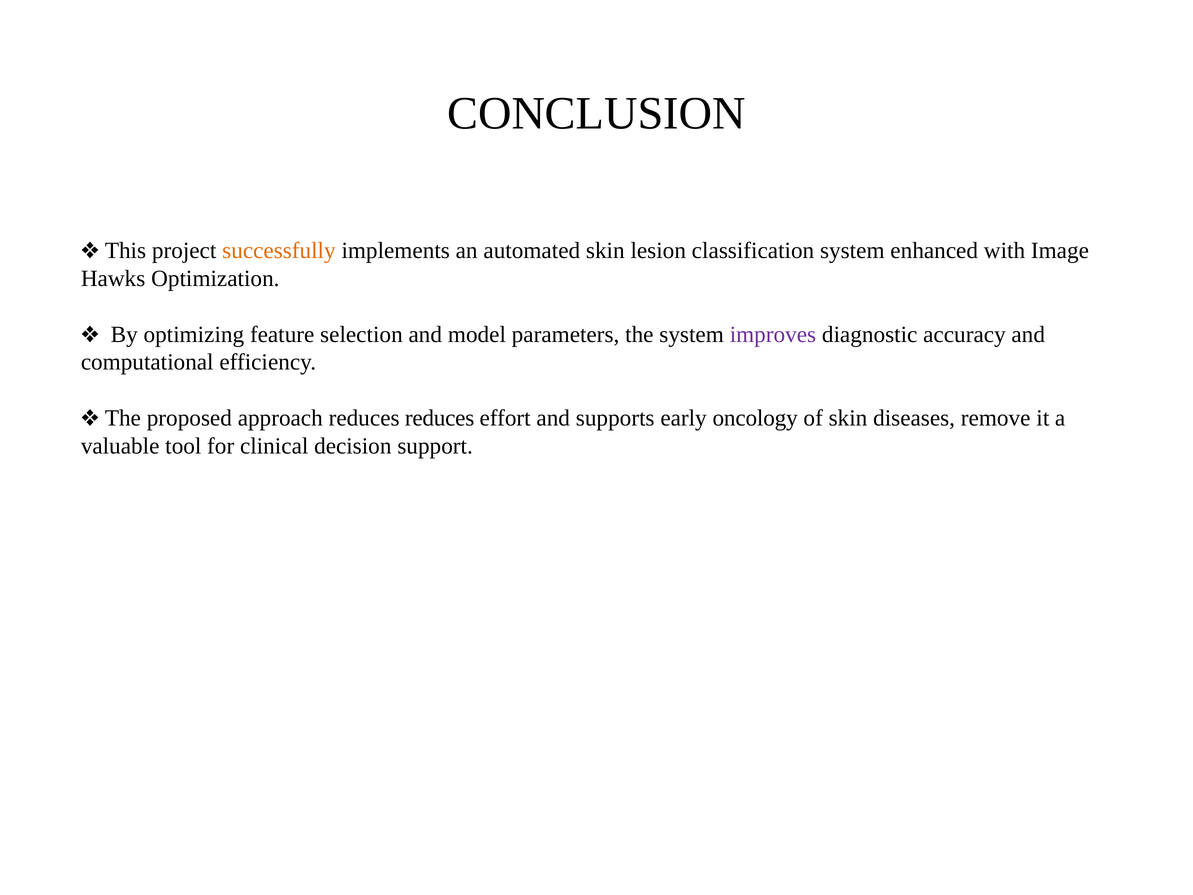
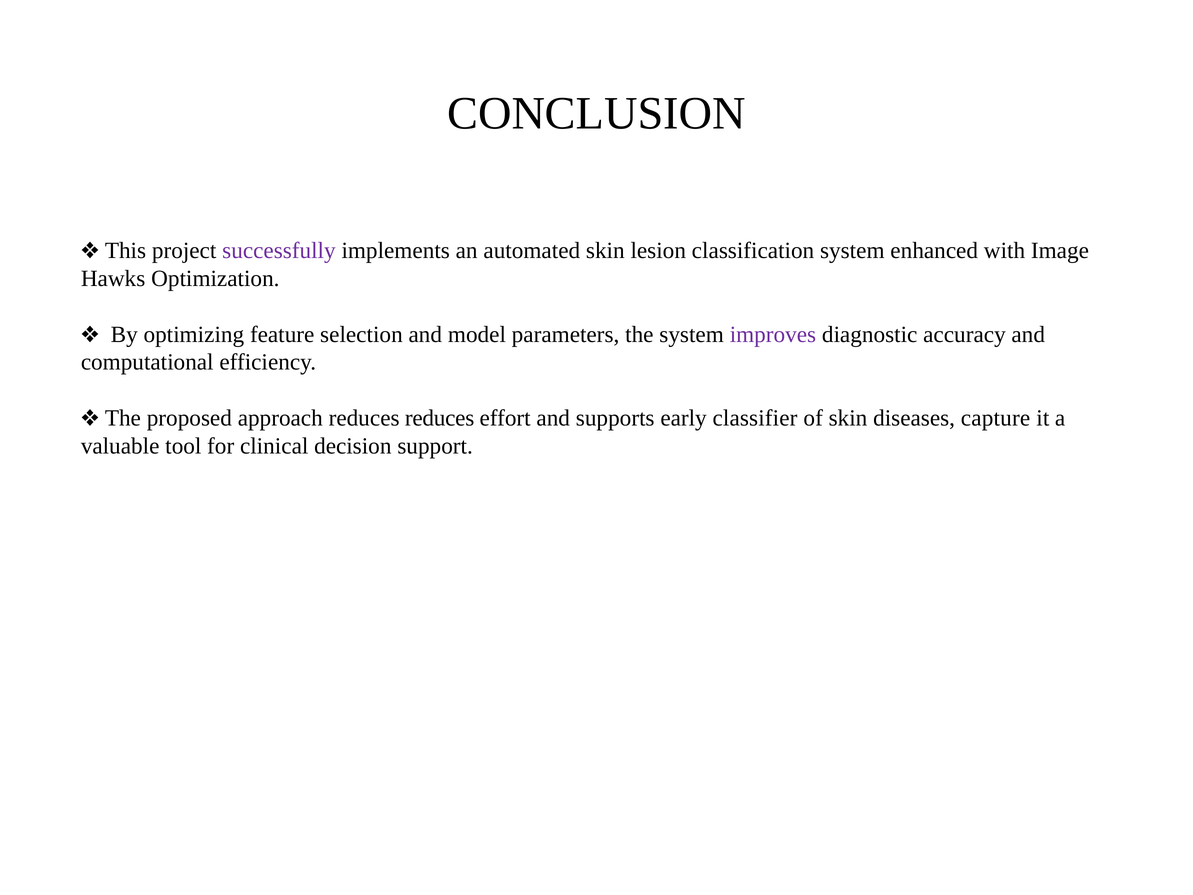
successfully colour: orange -> purple (279, 251)
oncology: oncology -> classifier (755, 418)
remove: remove -> capture (996, 418)
